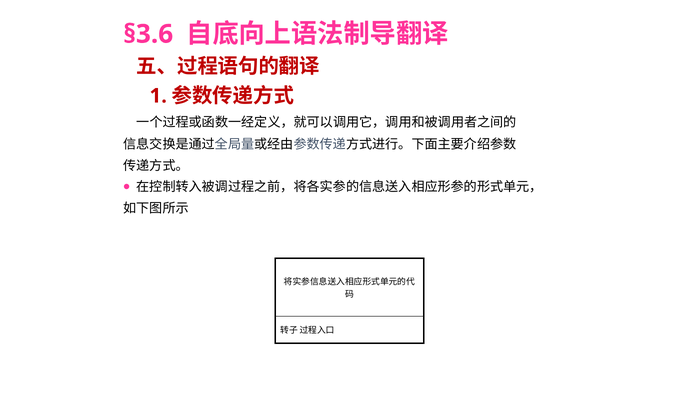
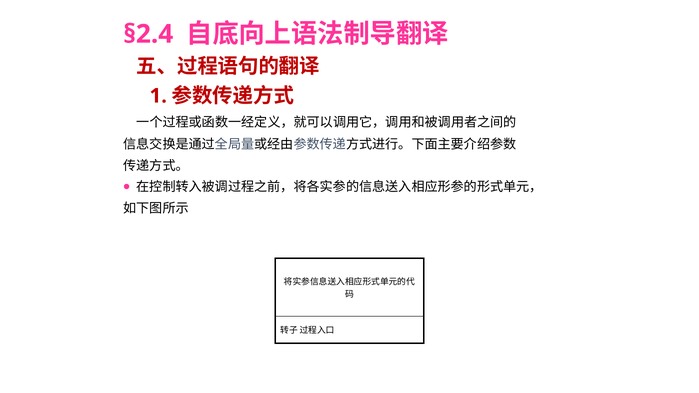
§3.6: §3.6 -> §2.4 (148, 34)
